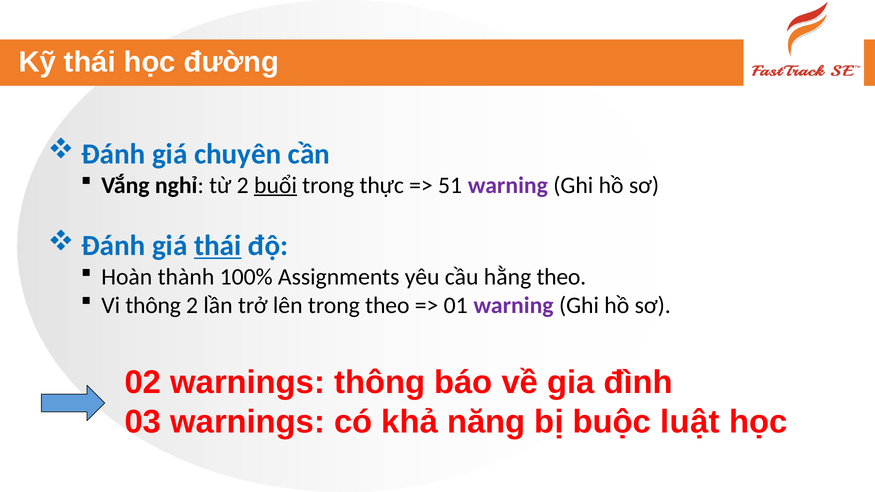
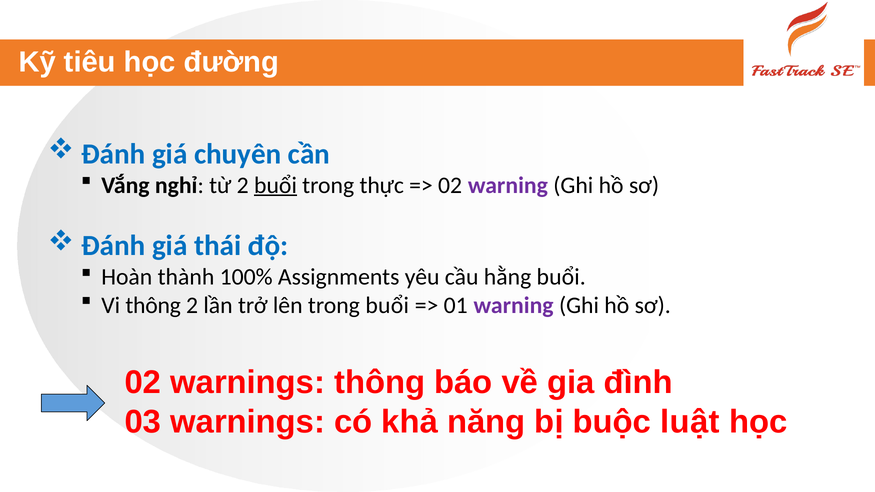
Kỹ thái: thái -> tiêu (90, 62)
51: 51 -> 02 (450, 185)
thái underline: present -> none (218, 246)
hằng theo: theo -> buổi (561, 277)
trong theo: theo -> buổi (387, 306)
